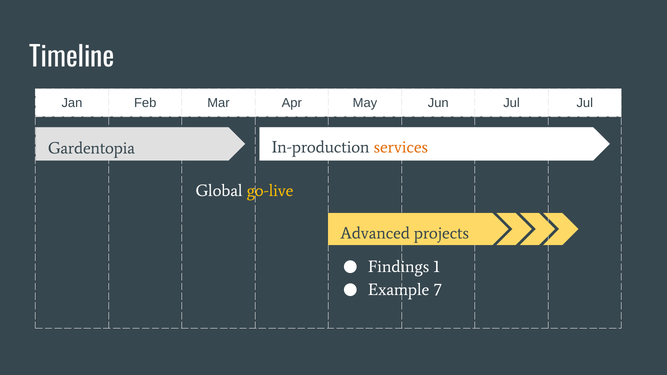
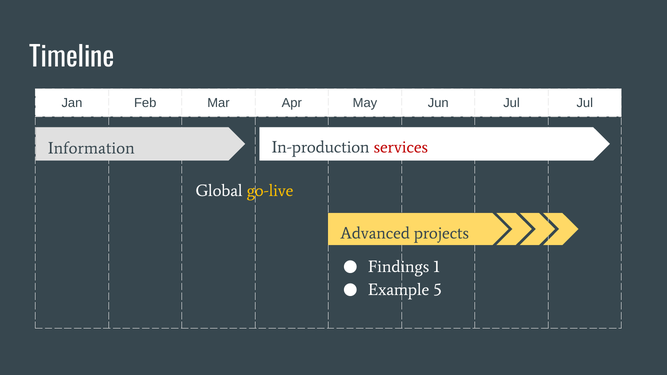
Gardentopia: Gardentopia -> Information (91, 148)
services colour: orange -> red (401, 147)
7: 7 -> 5 (438, 290)
